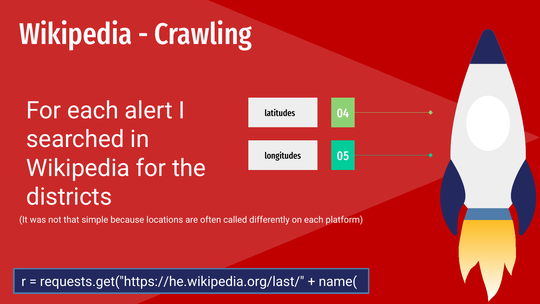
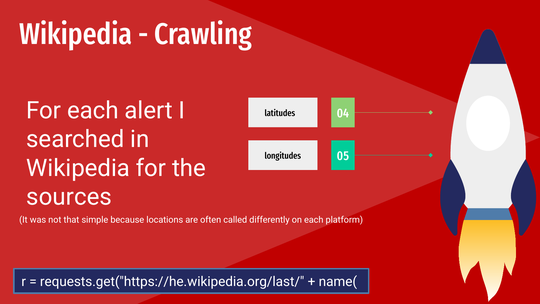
districts: districts -> sources (69, 197)
